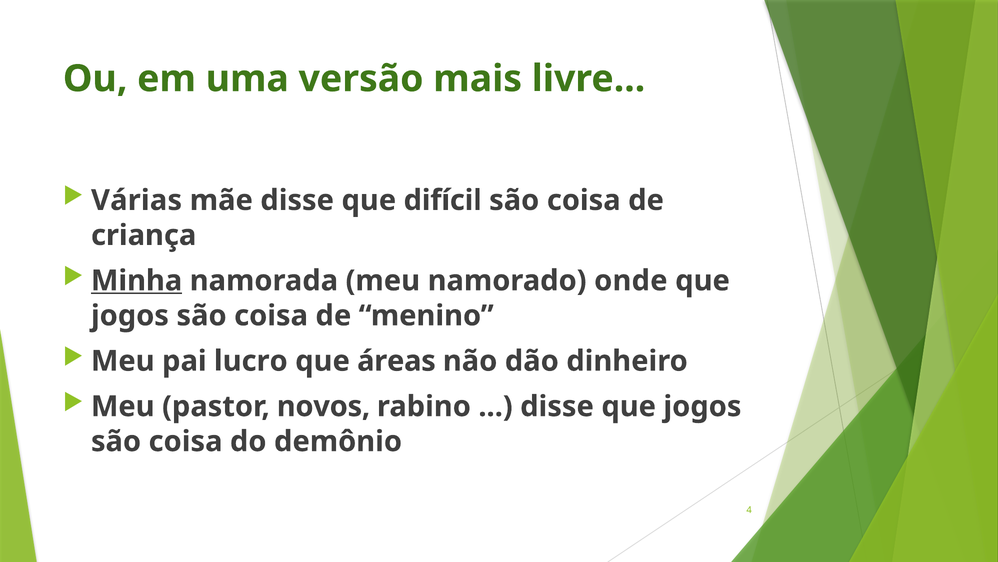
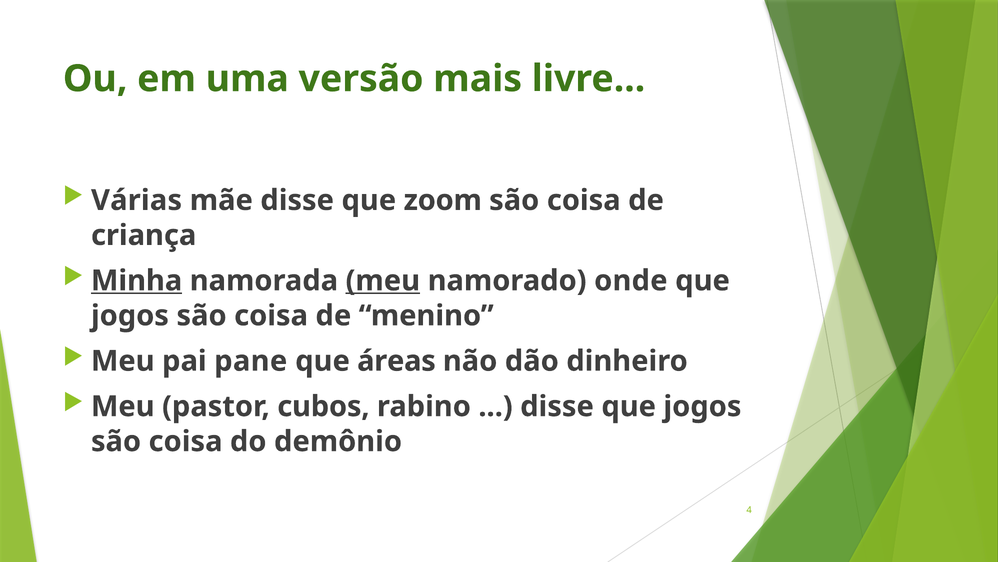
difícil: difícil -> zoom (443, 200)
meu underline: none -> present (383, 280)
lucro: lucro -> pane (251, 361)
novos: novos -> cubos (323, 406)
